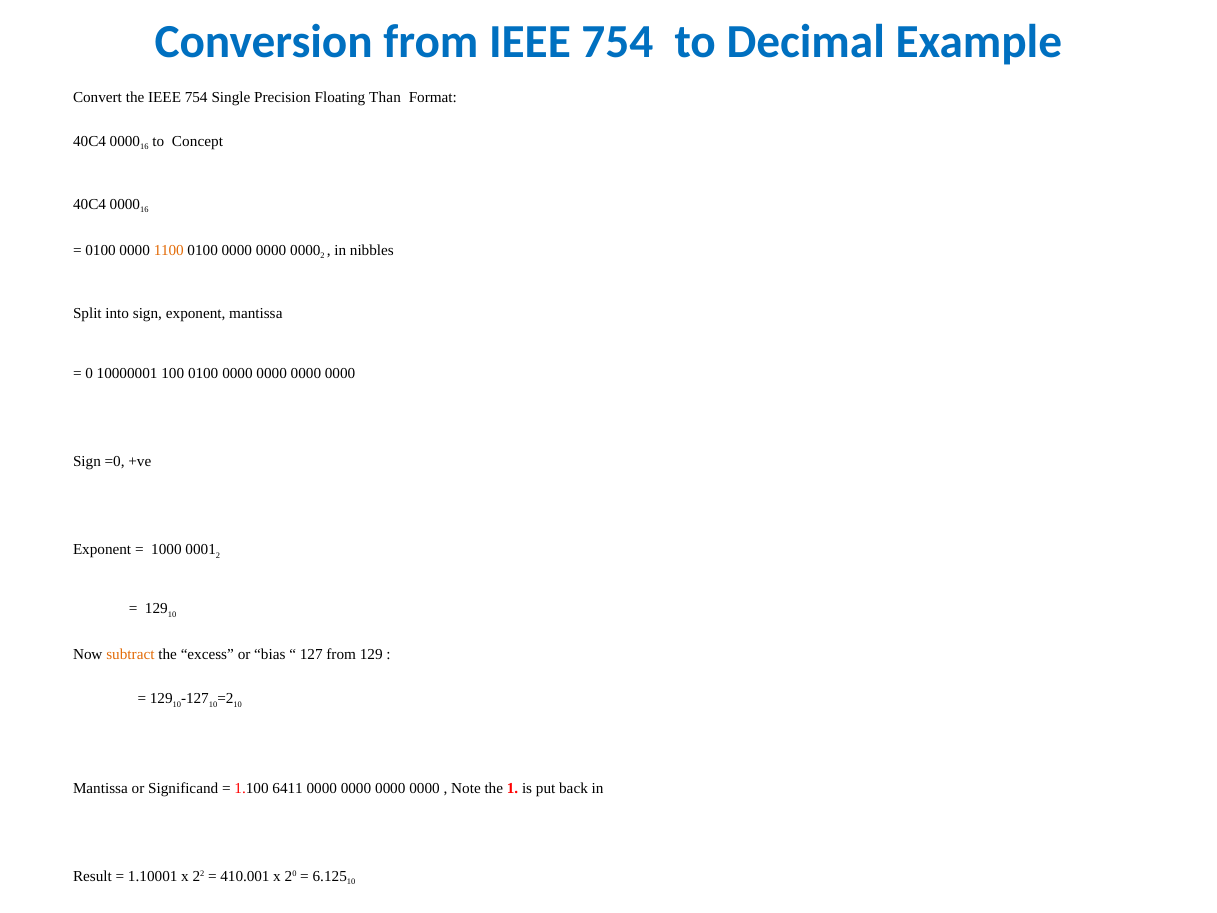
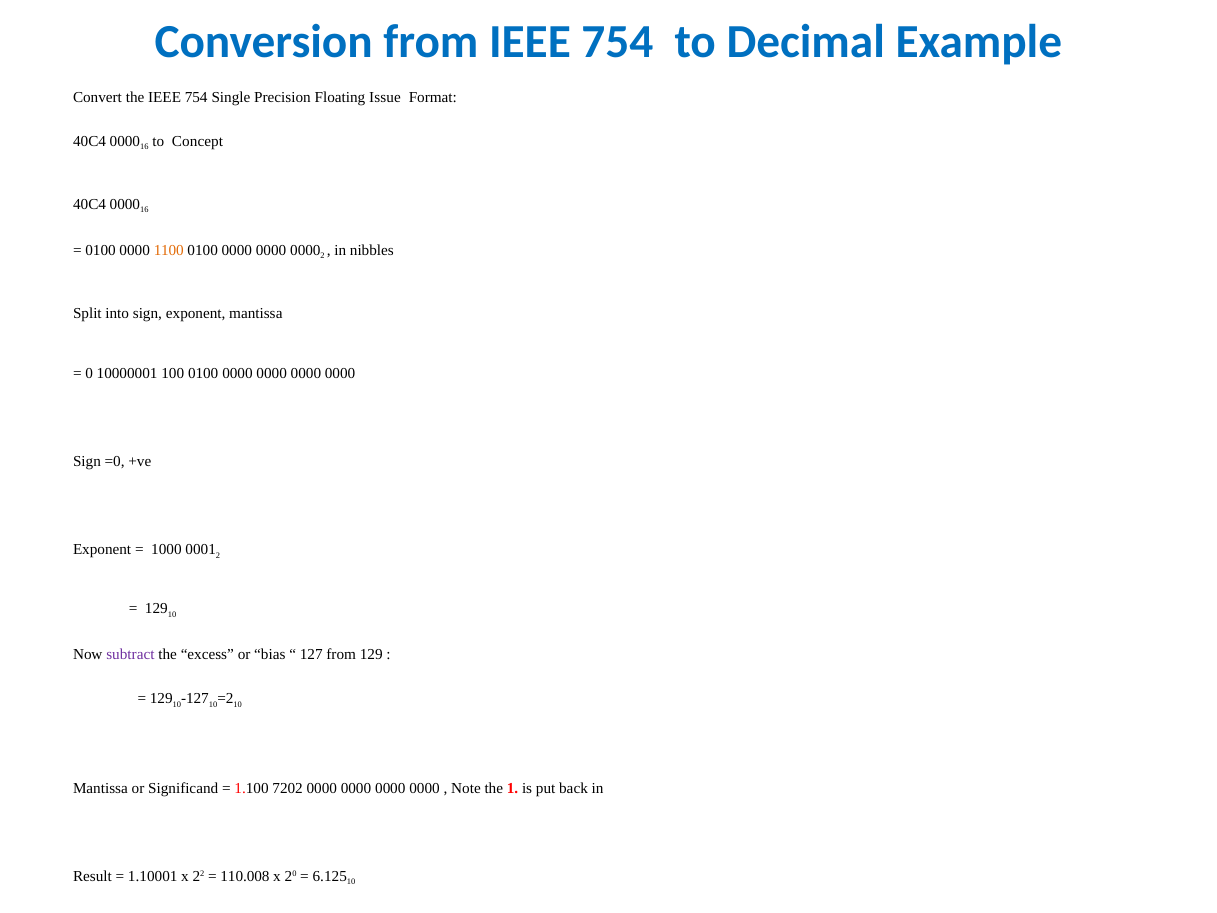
Than: Than -> Issue (385, 97)
subtract colour: orange -> purple (130, 654)
6411: 6411 -> 7202 (288, 788)
410.001: 410.001 -> 110.008 (245, 876)
